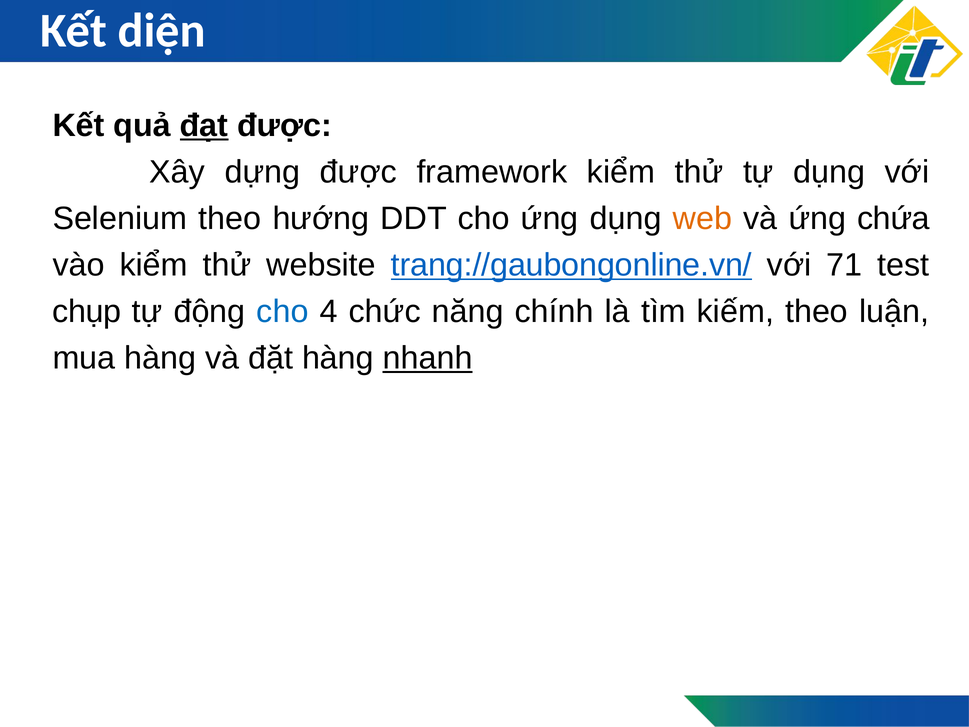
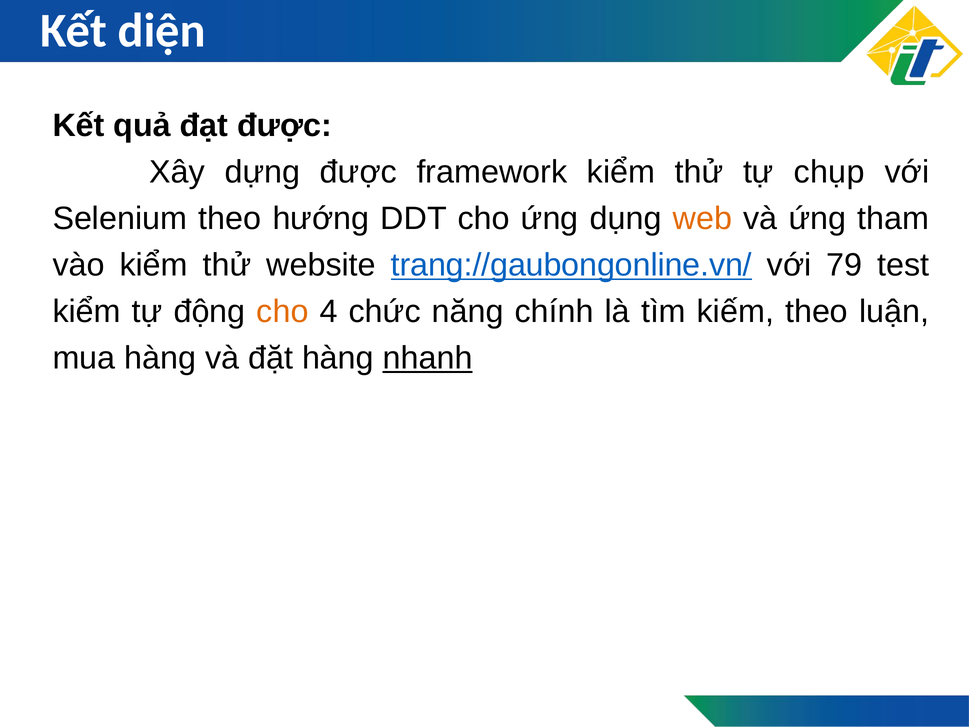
đạt underline: present -> none (204, 126)
tự dụng: dụng -> chụp (829, 172)
chứa: chứa -> tham (893, 219)
71: 71 -> 79 (844, 265)
chụp: chụp -> kiểm (87, 312)
cho colour: blue -> orange (283, 312)
